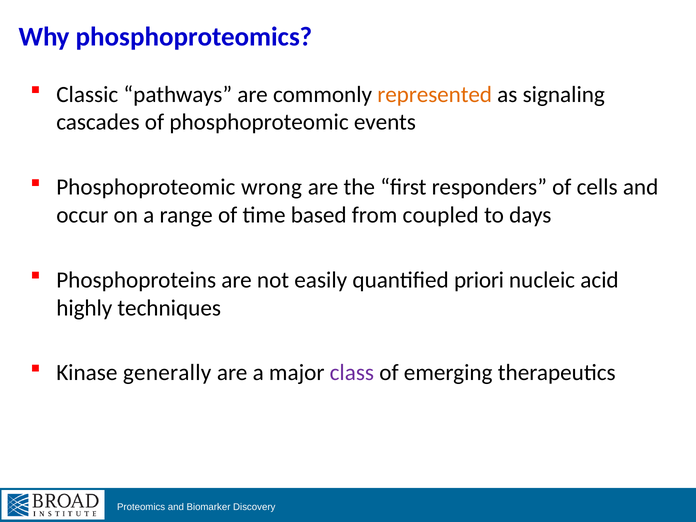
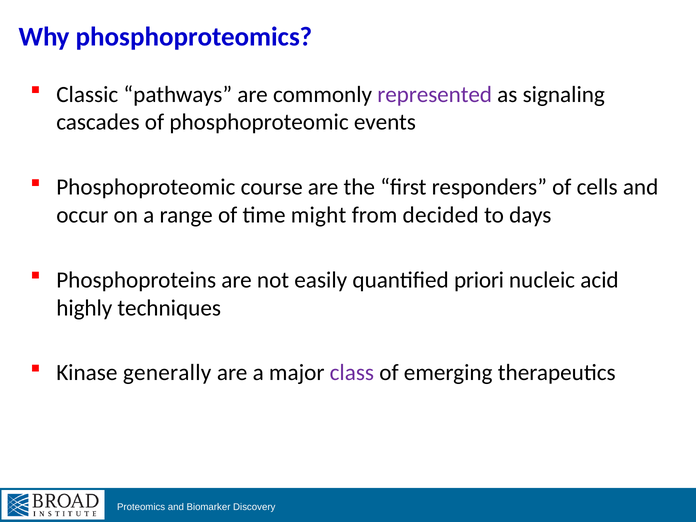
represented colour: orange -> purple (435, 94)
wrong: wrong -> course (272, 187)
based: based -> might (319, 215)
coupled: coupled -> decided (441, 215)
